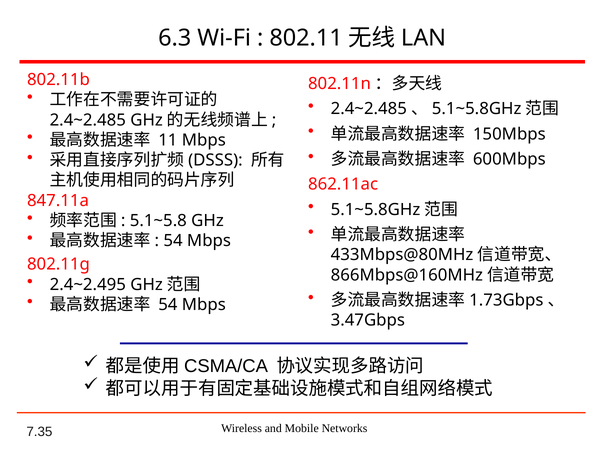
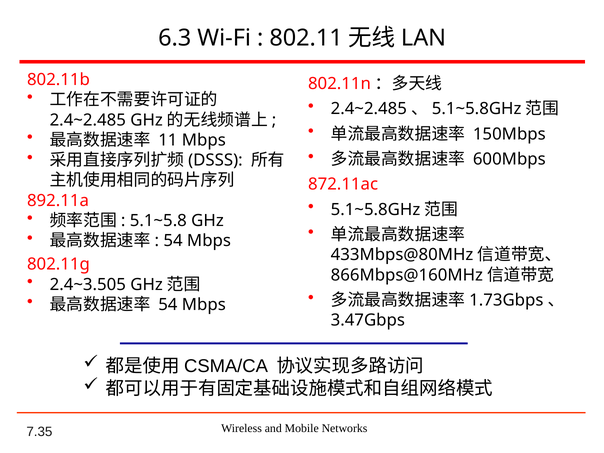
862.11ac: 862.11ac -> 872.11ac (343, 184)
847.11a: 847.11a -> 892.11a (58, 201)
2.4~2.495: 2.4~2.495 -> 2.4~3.505 (88, 284)
